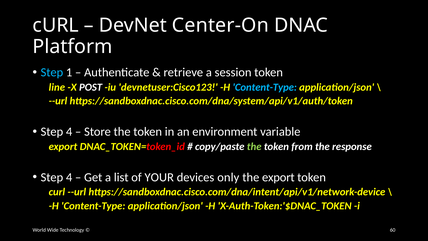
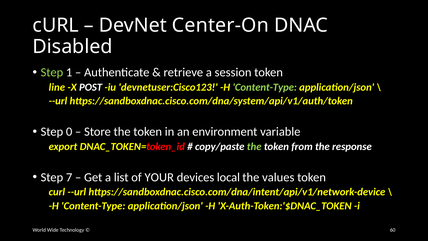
Platform: Platform -> Disabled (73, 47)
Step colour: light blue -> light green (52, 72)
Content-Type colour: light blue -> light green (265, 87)
4: 4 -> 0 (69, 132)
4: 4 -> 7 (69, 177)
only: only -> local (228, 177)
the export: export -> values (278, 177)
